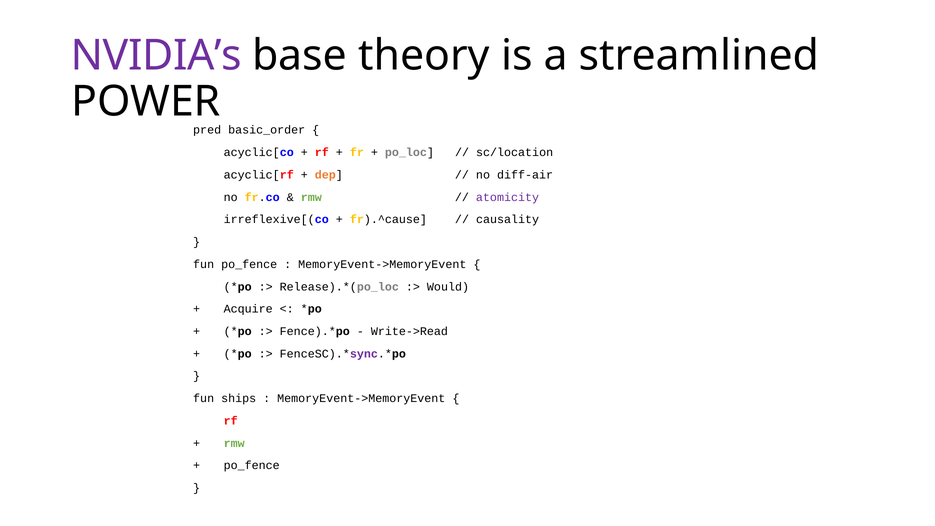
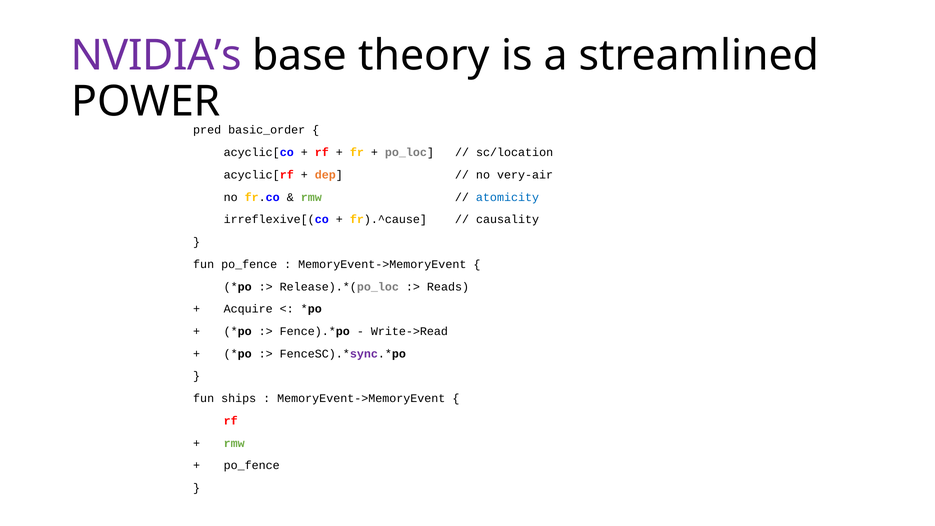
diff-air: diff-air -> very-air (525, 175)
atomicity colour: purple -> blue (508, 197)
Would: Would -> Reads (448, 287)
